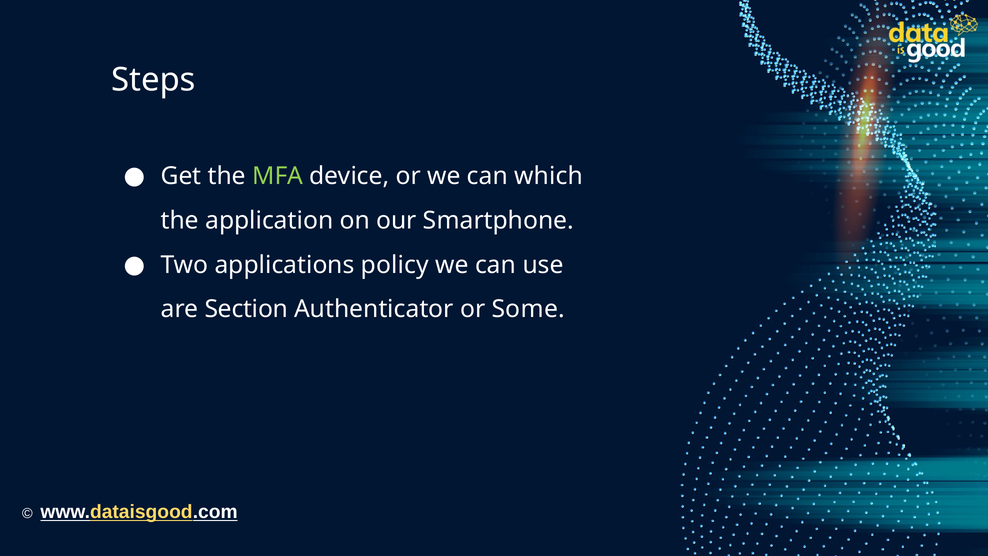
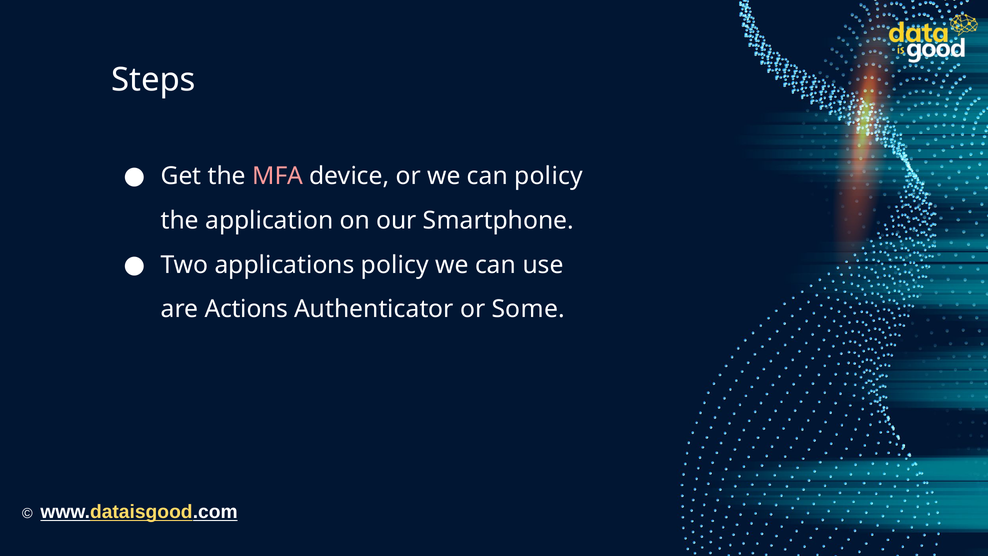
MFA colour: light green -> pink (278, 176)
can which: which -> policy (549, 176)
Section: Section -> Actions (246, 309)
